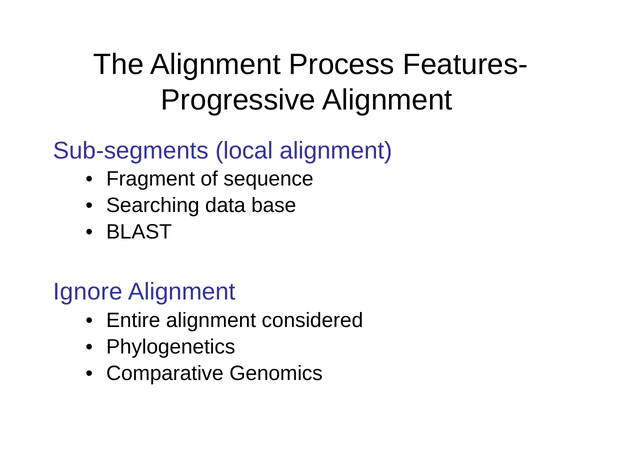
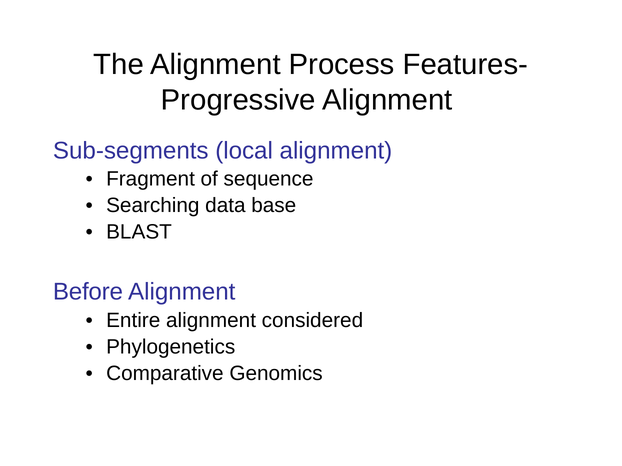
Ignore: Ignore -> Before (88, 292)
